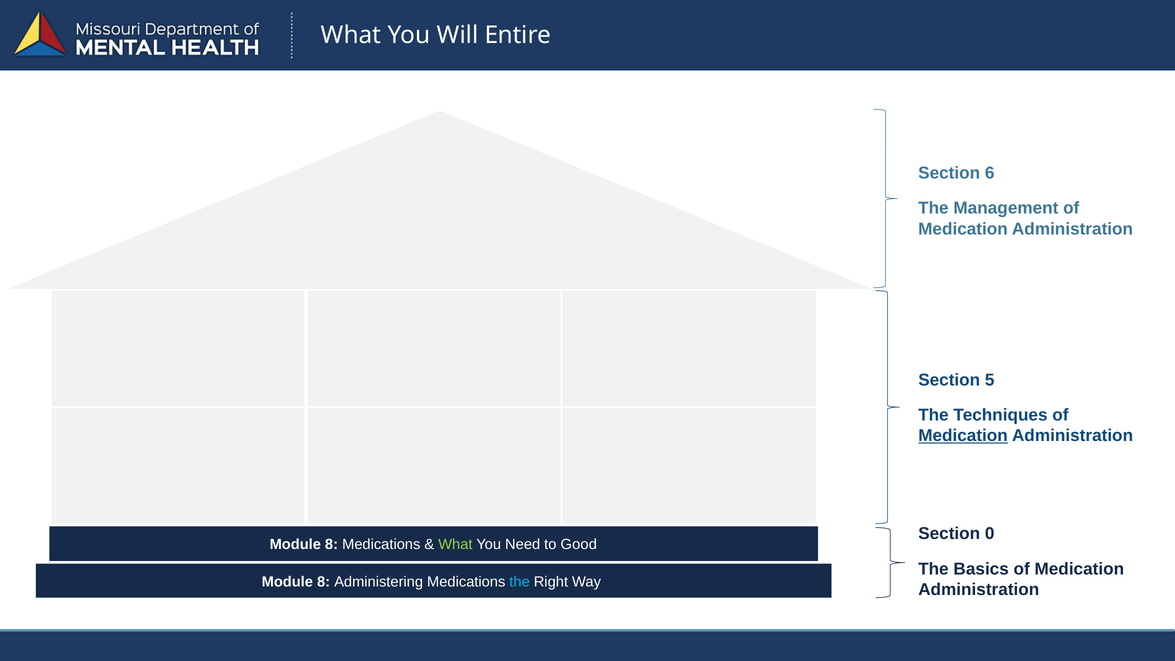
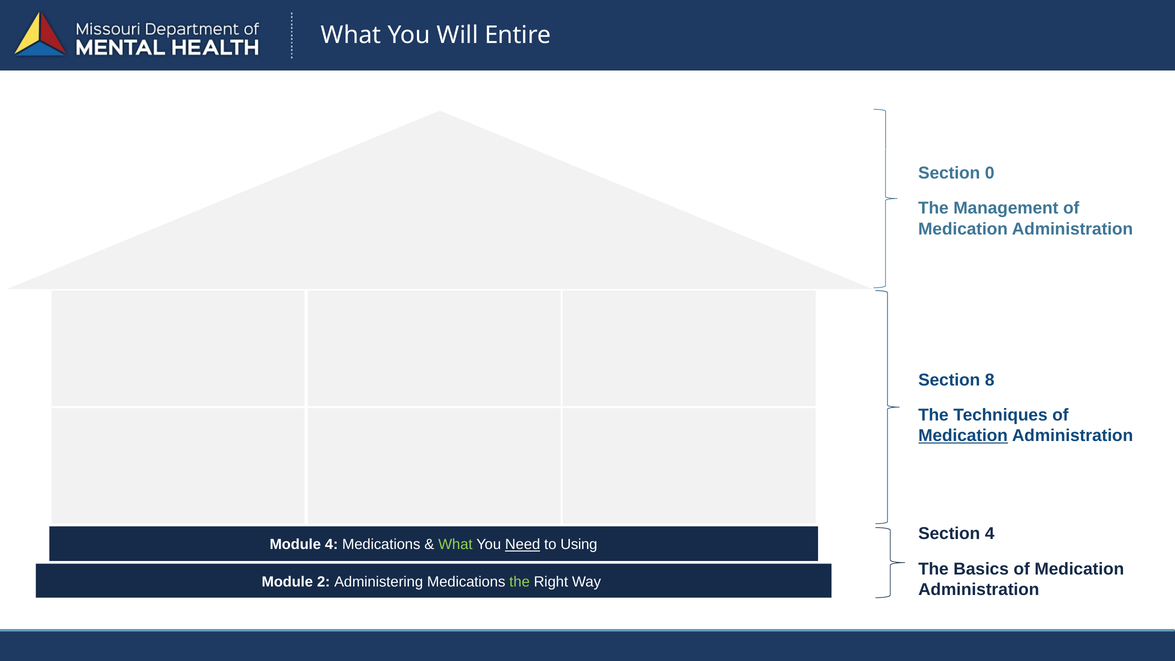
6: 6 -> 0 (990, 173)
5: 5 -> 8 (990, 380)
Section 0: 0 -> 4 (990, 534)
8: 8 -> 4 (331, 545)
Need underline: none -> present (523, 545)
Good: Good -> Using (579, 545)
8: 8 -> 2 (324, 582)
the colour: light blue -> light green (520, 582)
